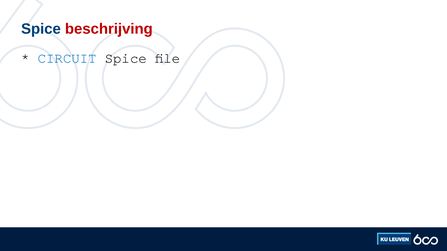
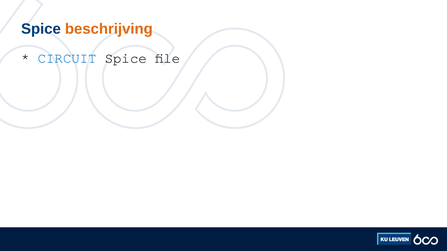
beschrijving colour: red -> orange (109, 29)
